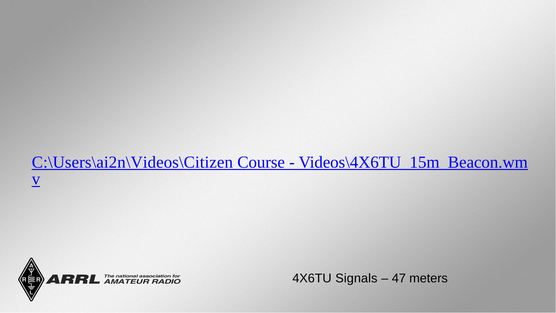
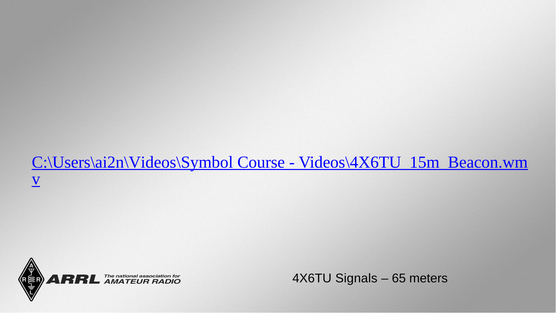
C:\Users\ai2n\Videos\Citizen: C:\Users\ai2n\Videos\Citizen -> C:\Users\ai2n\Videos\Symbol (132, 162)
47: 47 -> 65 (399, 278)
